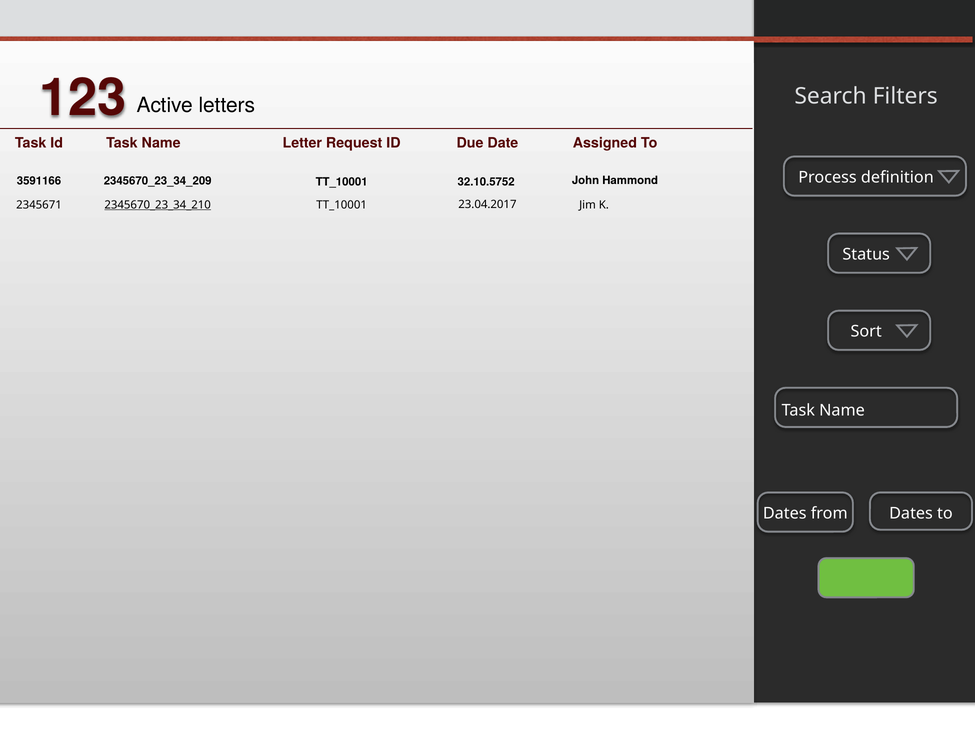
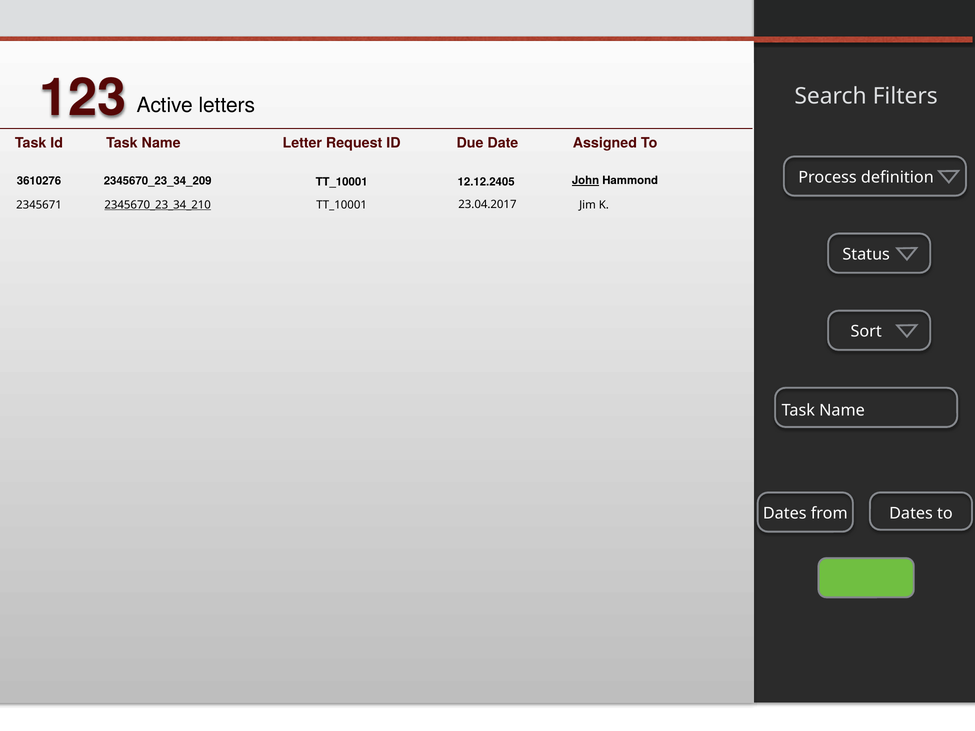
John underline: none -> present (586, 181)
3591166: 3591166 -> 3610276 (39, 181)
32.10.5752: 32.10.5752 -> 12.12.2405 (486, 182)
